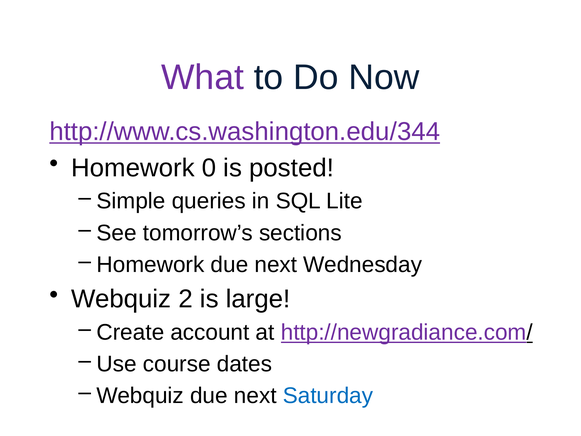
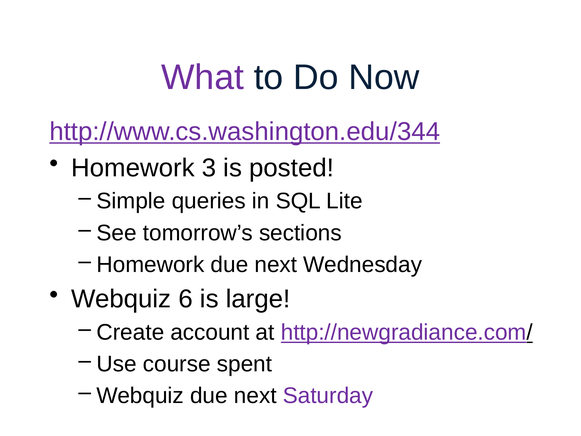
0: 0 -> 3 (209, 168)
2: 2 -> 6 (186, 299)
dates: dates -> spent (244, 364)
Saturday colour: blue -> purple (328, 396)
